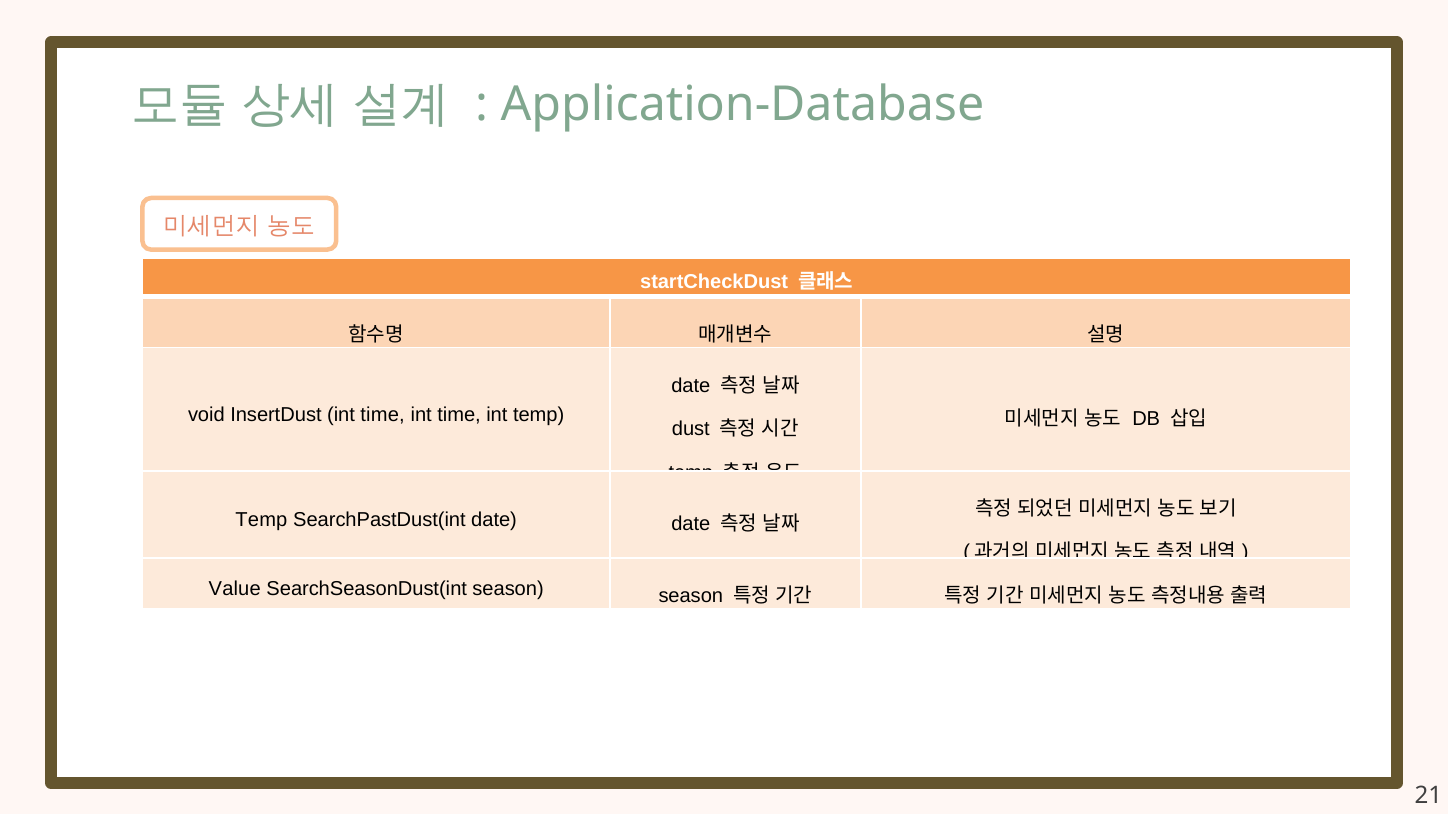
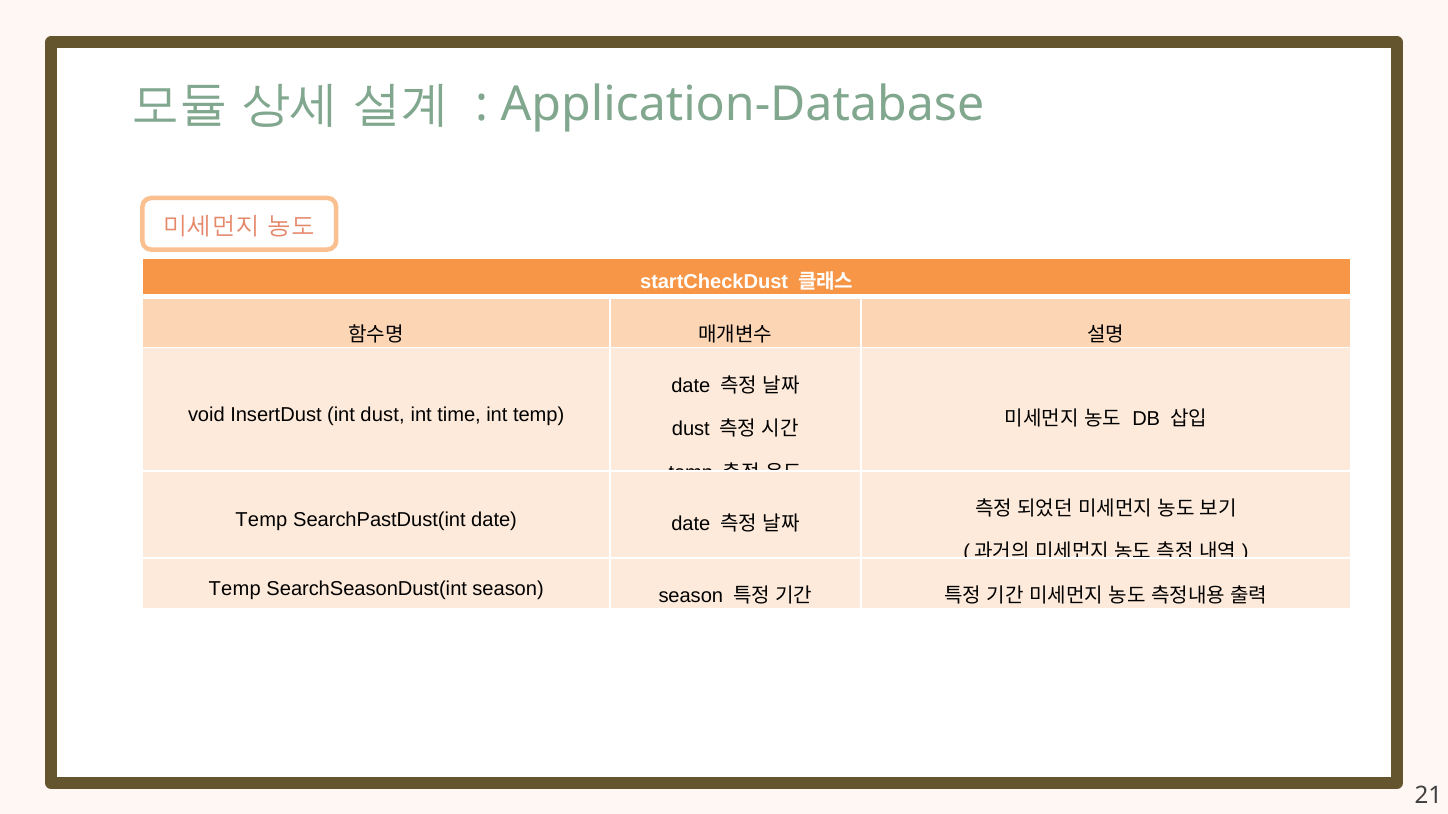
InsertDust int time: time -> dust (383, 415)
Value: Value -> Temp (235, 589)
